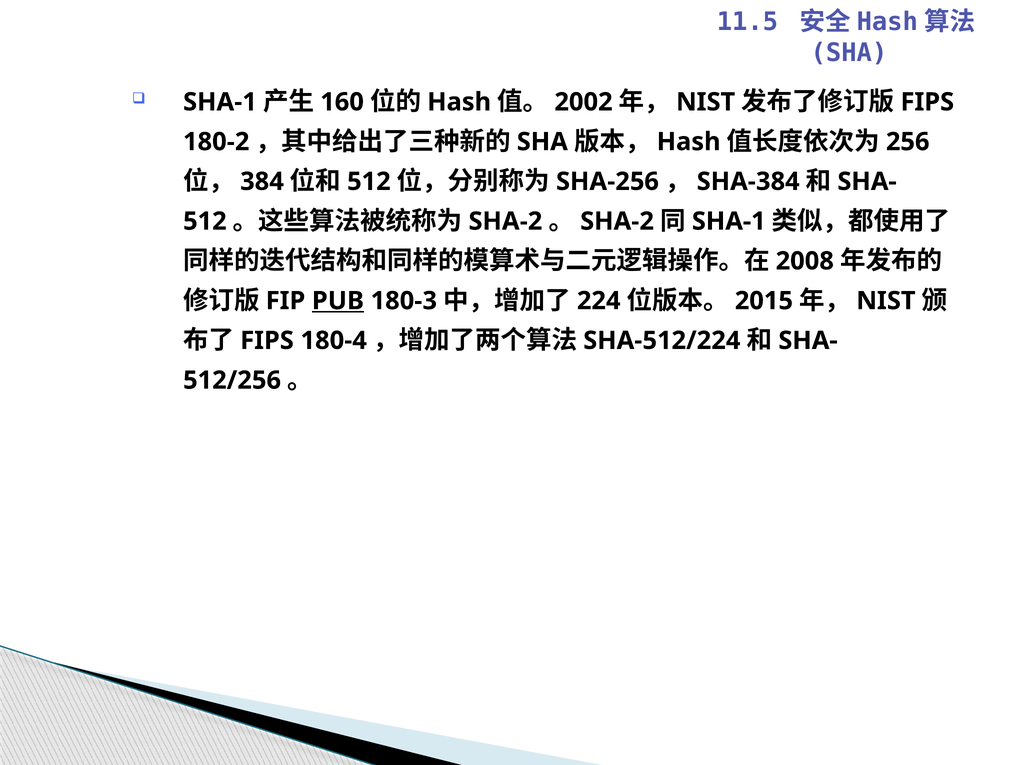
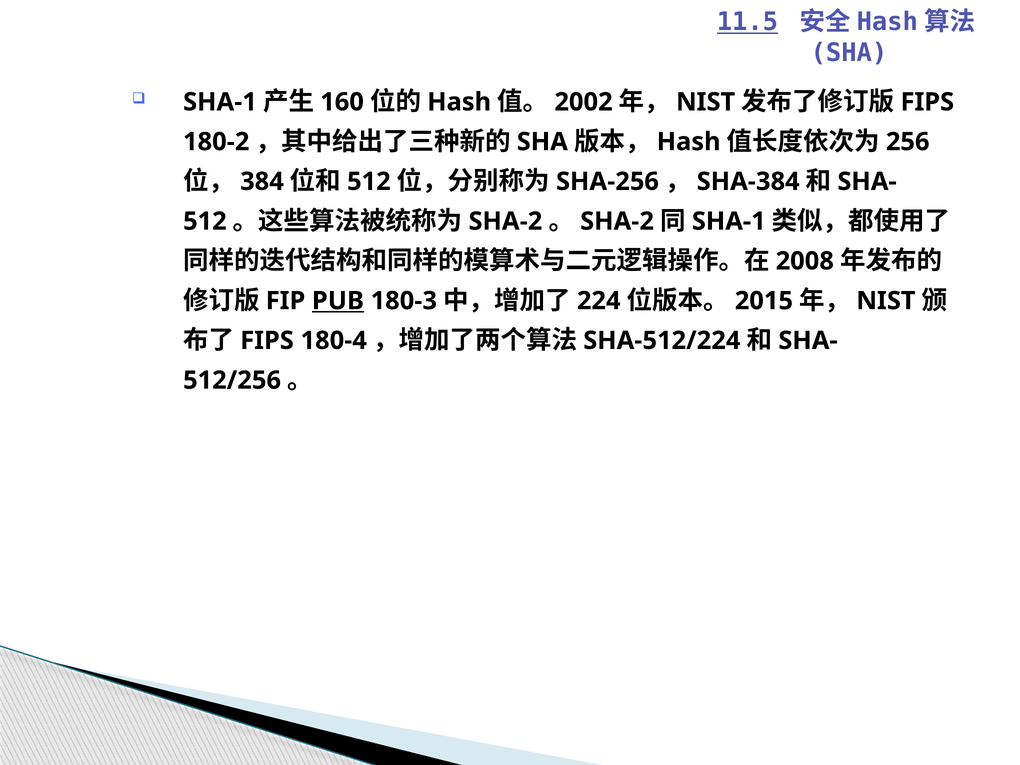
11.5 underline: none -> present (747, 22)
